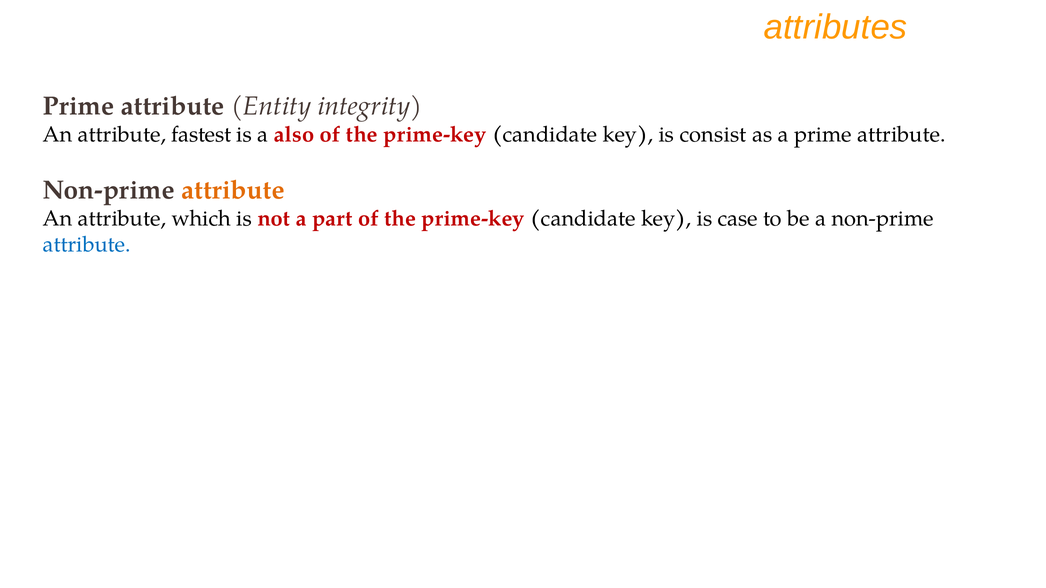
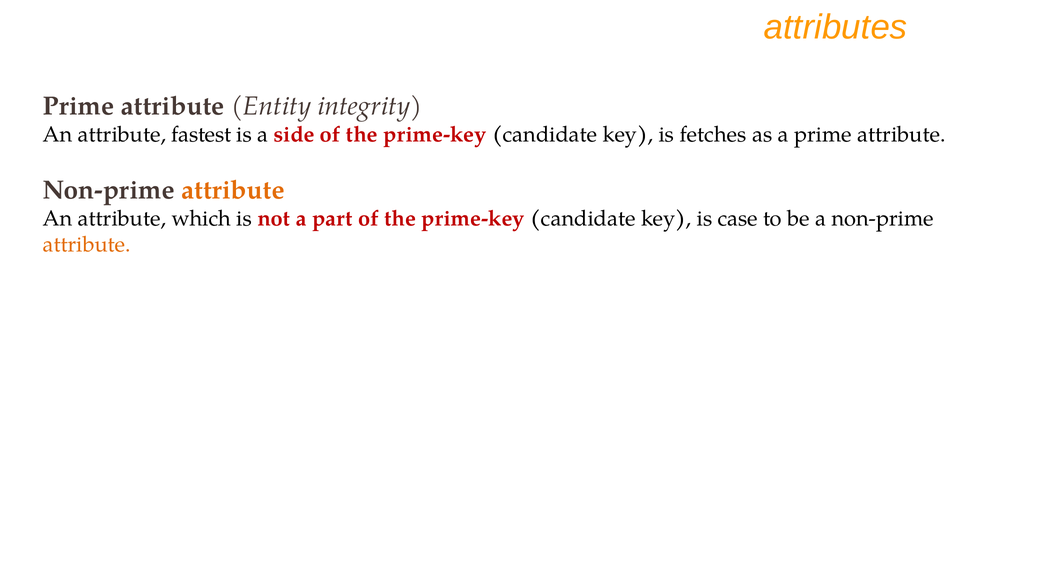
also: also -> side (294, 135)
consist: consist -> fetches (713, 135)
attribute colour: blue -> orange (87, 245)
